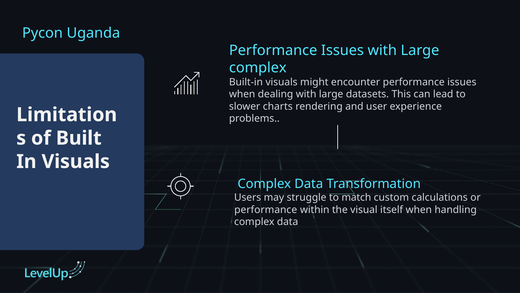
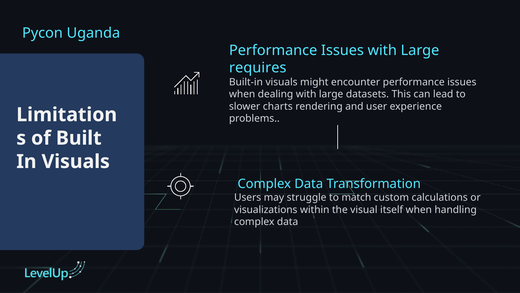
complex: complex -> requires (258, 68)
performance: performance -> visualizations (266, 210)
